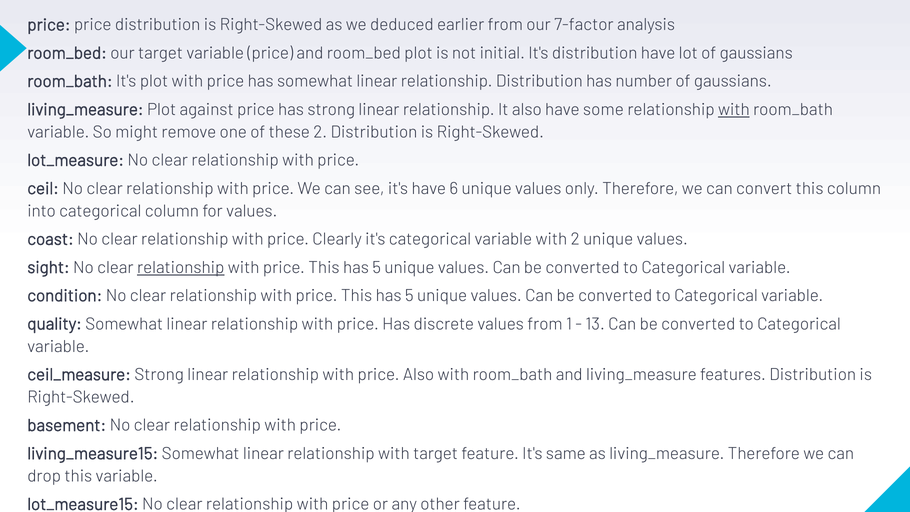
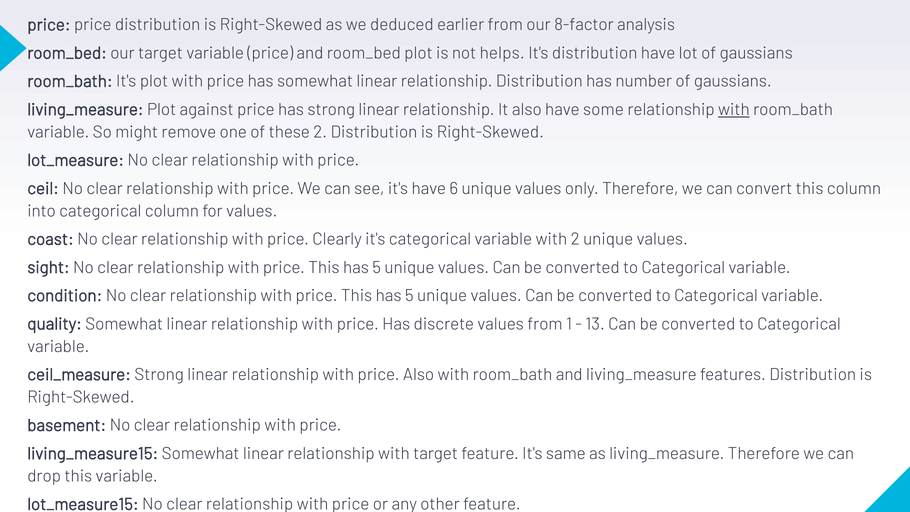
7-factor: 7-factor -> 8-factor (584, 25)
initial: initial -> helps (502, 53)
relationship underline: present -> none (181, 267)
